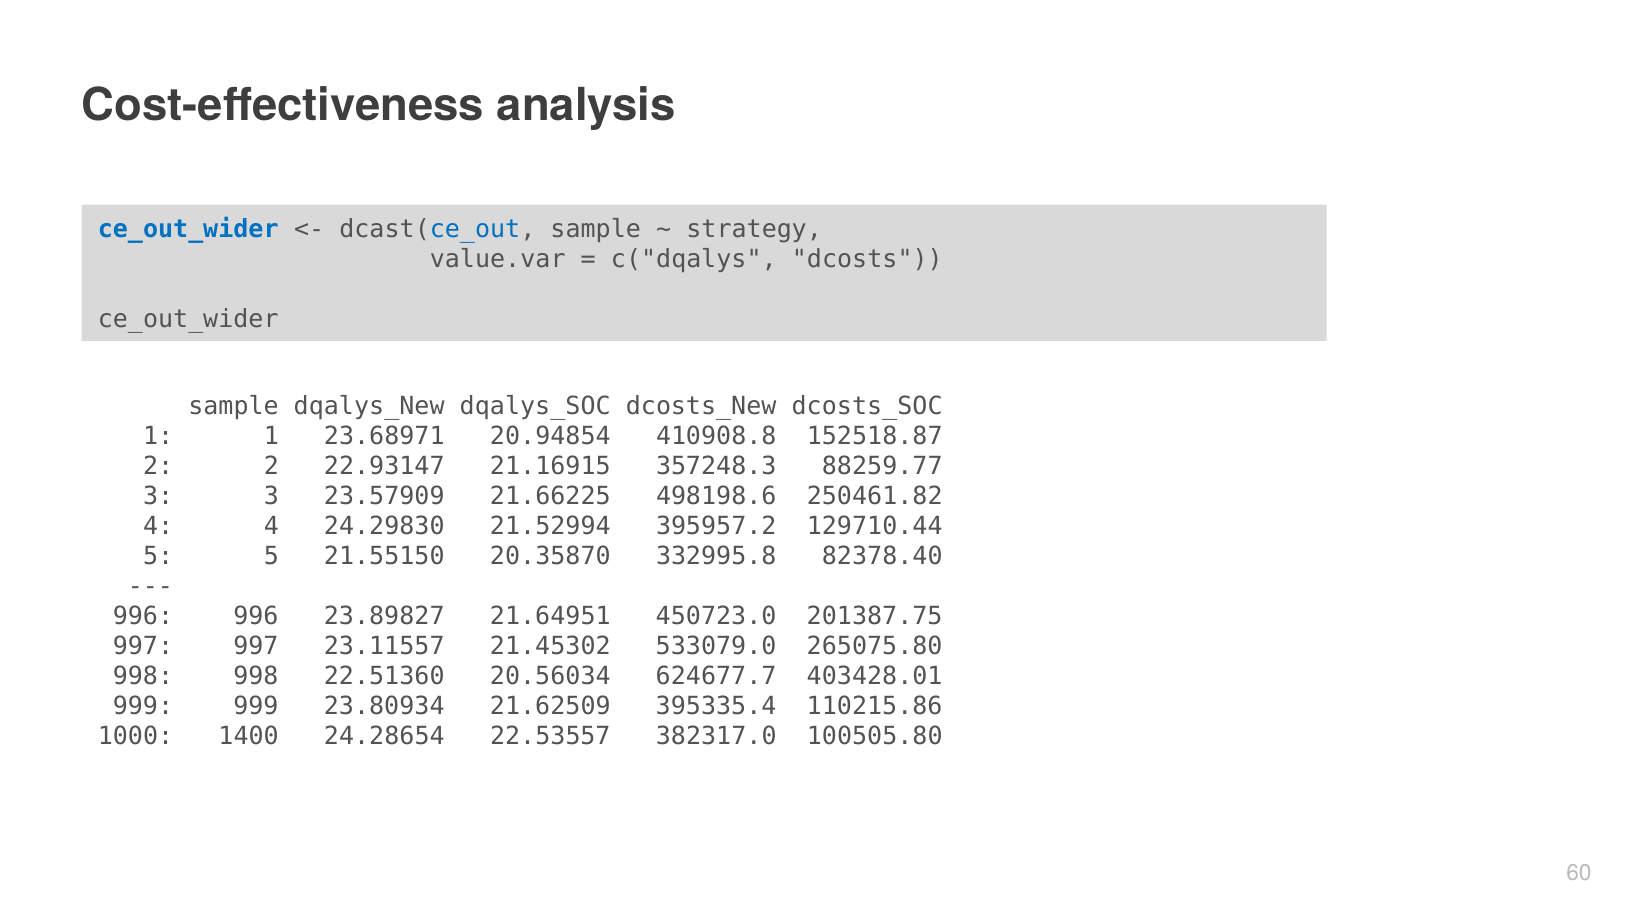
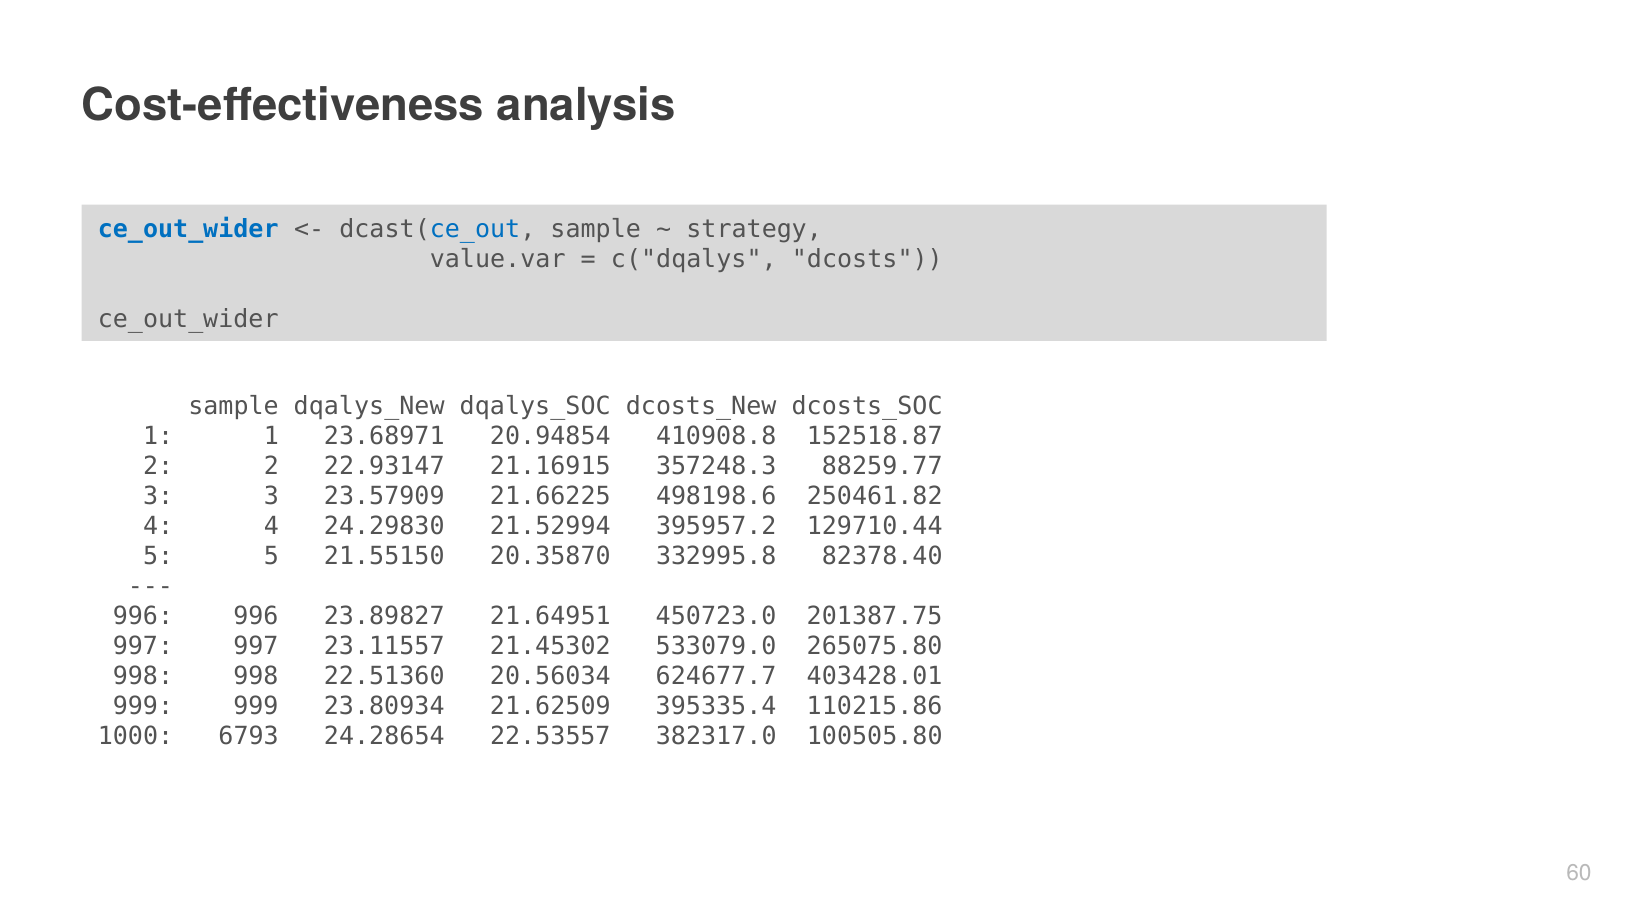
1400: 1400 -> 6793 (249, 736)
